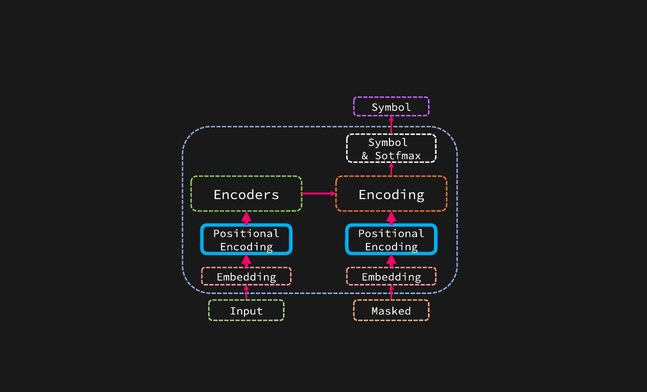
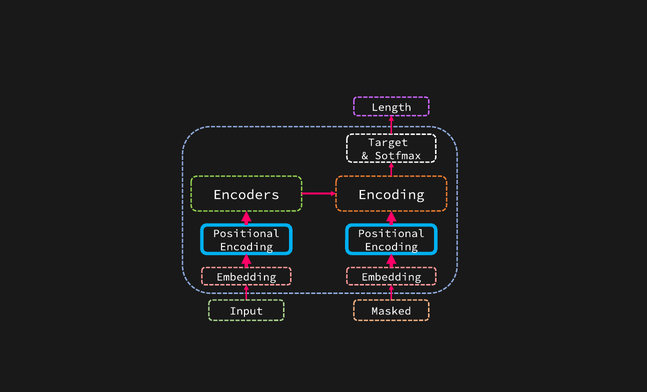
Symbol: Symbol -> Length (391, 107)
Symbol: Symbol -> Target (388, 142)
